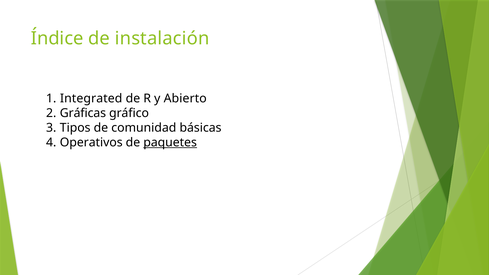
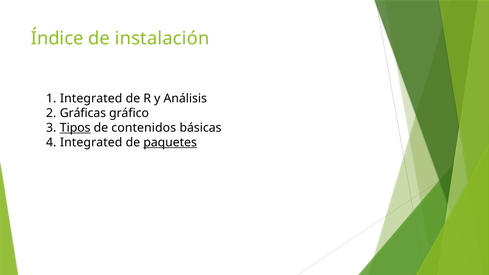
Abierto: Abierto -> Análisis (185, 99)
Tipos underline: none -> present (75, 128)
comunidad: comunidad -> contenidos (144, 128)
Operativos: Operativos -> Integrated (91, 143)
